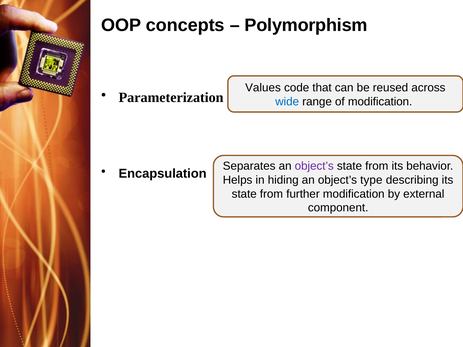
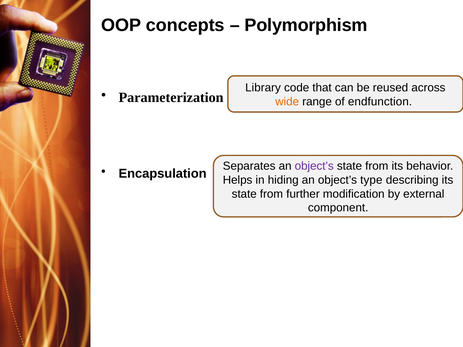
Values: Values -> Library (263, 88)
wide colour: blue -> orange (287, 102)
of modification: modification -> endfunction (380, 102)
